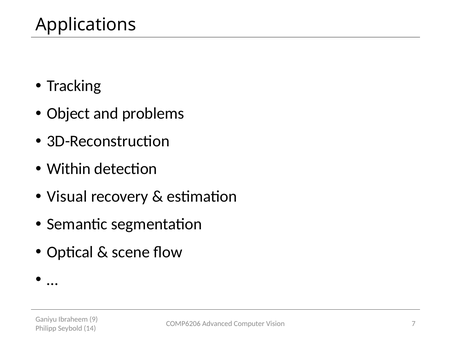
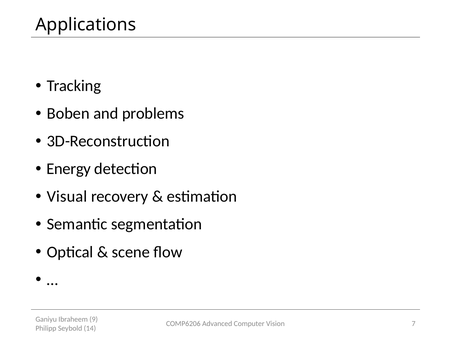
Object: Object -> Boben (68, 113)
Within: Within -> Energy (69, 169)
